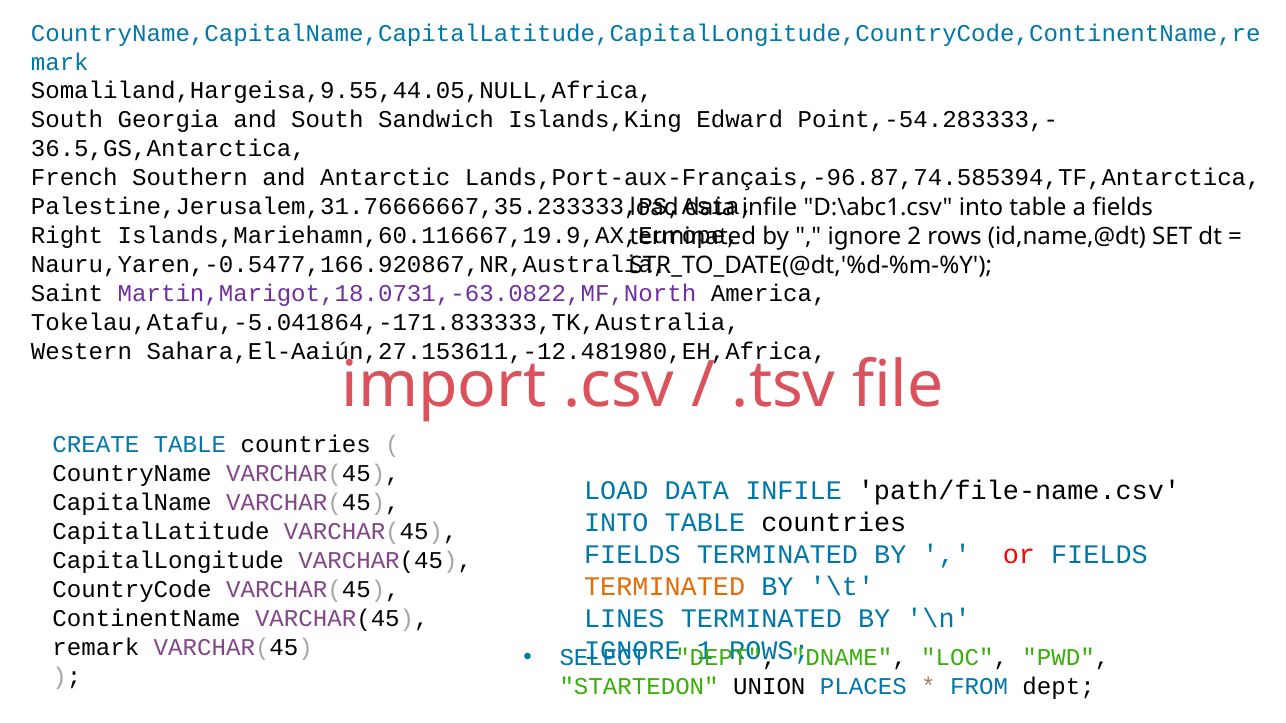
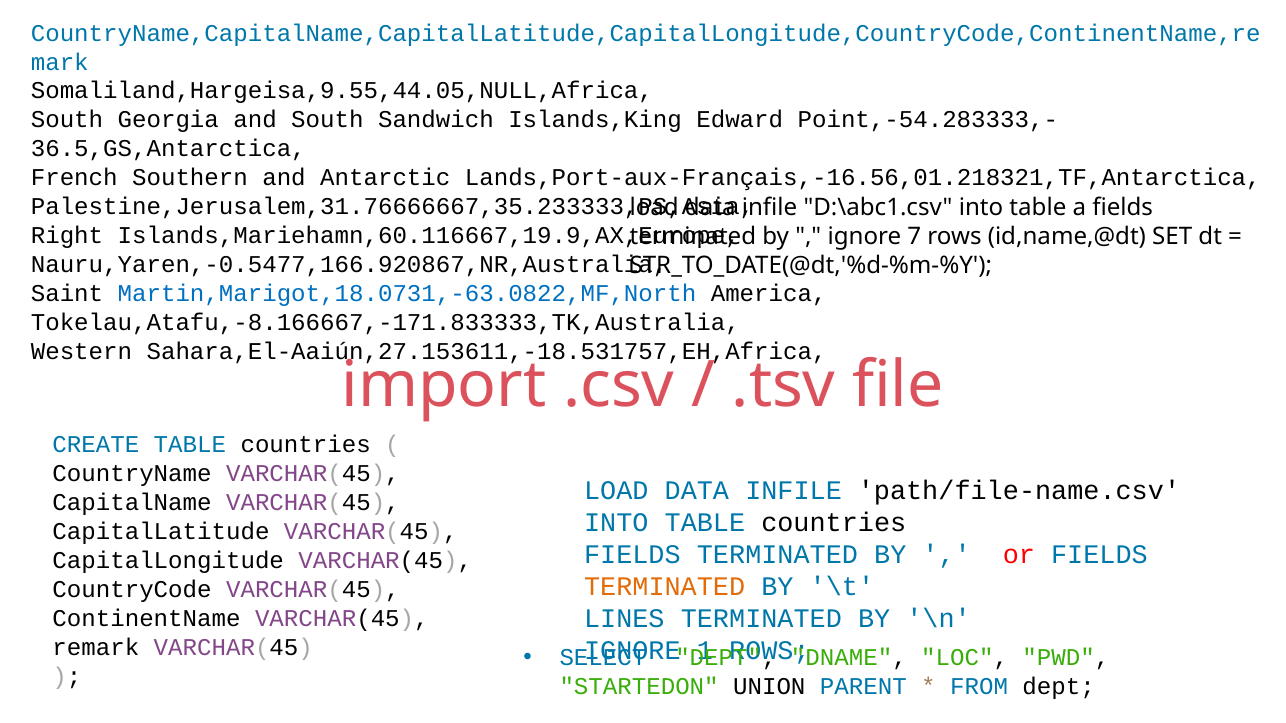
Lands,Port-aux-Français,-96.87,74.585394,TF,Antarctica: Lands,Port-aux-Français,-96.87,74.585394,TF,Antarctica -> Lands,Port-aux-Français,-16.56,01.218321,TF,Antarctica (863, 178)
2: 2 -> 7 (914, 237)
Martin,Marigot,18.0731,-63.0822,MF,North colour: purple -> blue (407, 294)
Tokelau,Atafu,-5.041864,-171.833333,TK,Australia: Tokelau,Atafu,-5.041864,-171.833333,TK,Australia -> Tokelau,Atafu,-8.166667,-171.833333,TK,Australia (385, 323)
Sahara,El-Aaiún,27.153611,-12.481980,EH,Africa: Sahara,El-Aaiún,27.153611,-12.481980,EH,Africa -> Sahara,El-Aaiún,27.153611,-18.531757,EH,Africa (487, 351)
PLACES: PLACES -> PARENT (863, 687)
